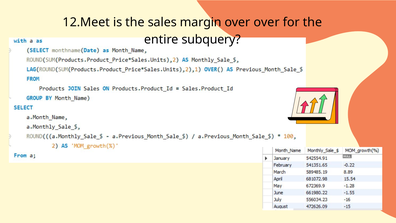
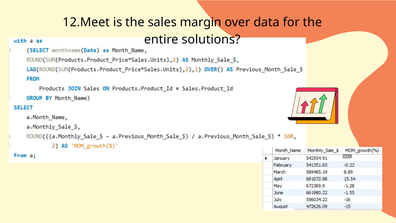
over over: over -> data (267, 22)
subquery: subquery -> solutions (211, 40)
